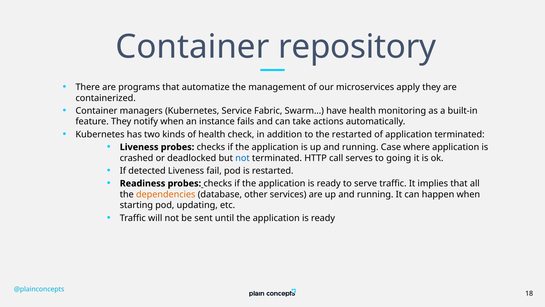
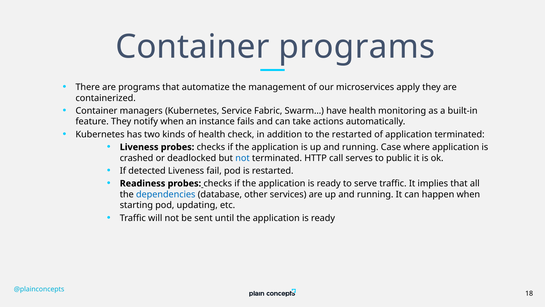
Container repository: repository -> programs (357, 47)
going: going -> public (399, 158)
dependencies colour: orange -> blue (166, 194)
